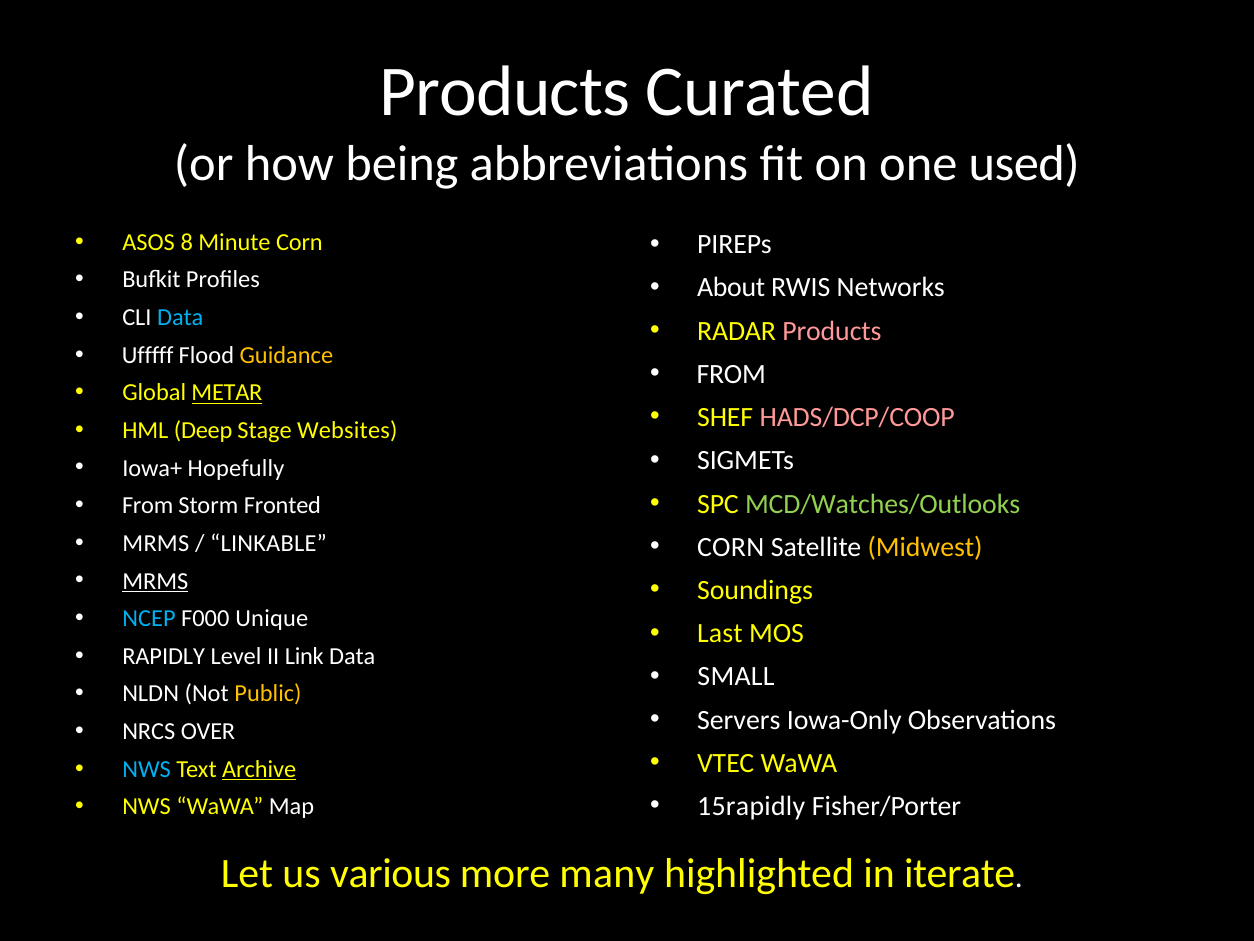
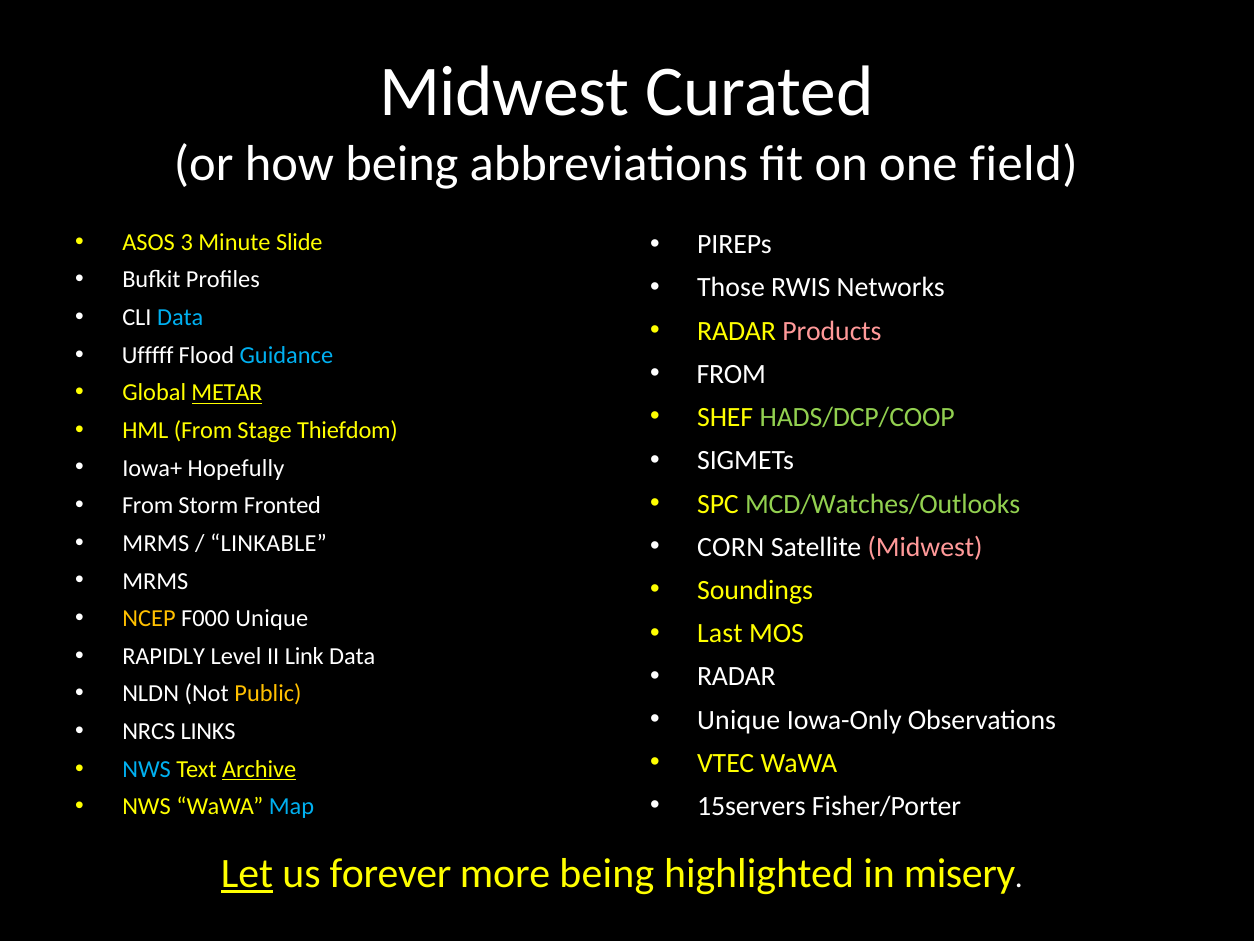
Products: Products -> Midwest (505, 92)
used: used -> field (1024, 163)
8: 8 -> 3 (187, 242)
Minute Corn: Corn -> Slide (299, 242)
About: About -> Those (731, 288)
Guidance colour: yellow -> light blue (286, 355)
HADS/DCP/COOP colour: pink -> light green (857, 417)
HML Deep: Deep -> From (203, 430)
Websites: Websites -> Thiefdom (347, 430)
Midwest colour: yellow -> pink (925, 547)
MRMS underline: present -> none (155, 581)
NCEP colour: light blue -> yellow (149, 618)
SMALL: SMALL -> RADAR (736, 676)
Servers: Servers -> Unique (739, 720)
OVER: OVER -> LINKS (208, 731)
15rapidly: 15rapidly -> 15servers (751, 806)
Map colour: white -> light blue (292, 806)
Let underline: none -> present (247, 873)
various: various -> forever (391, 873)
more many: many -> being (607, 873)
iterate: iterate -> misery (960, 873)
